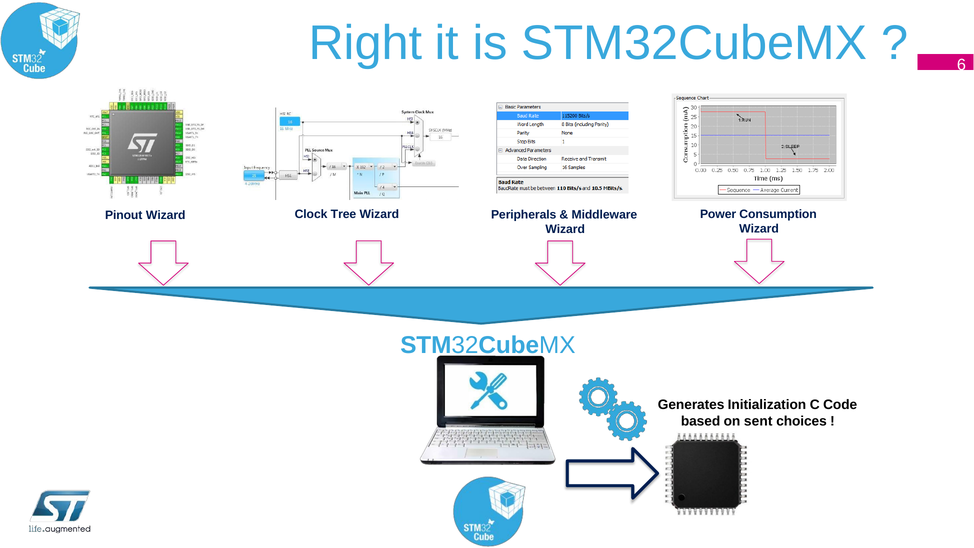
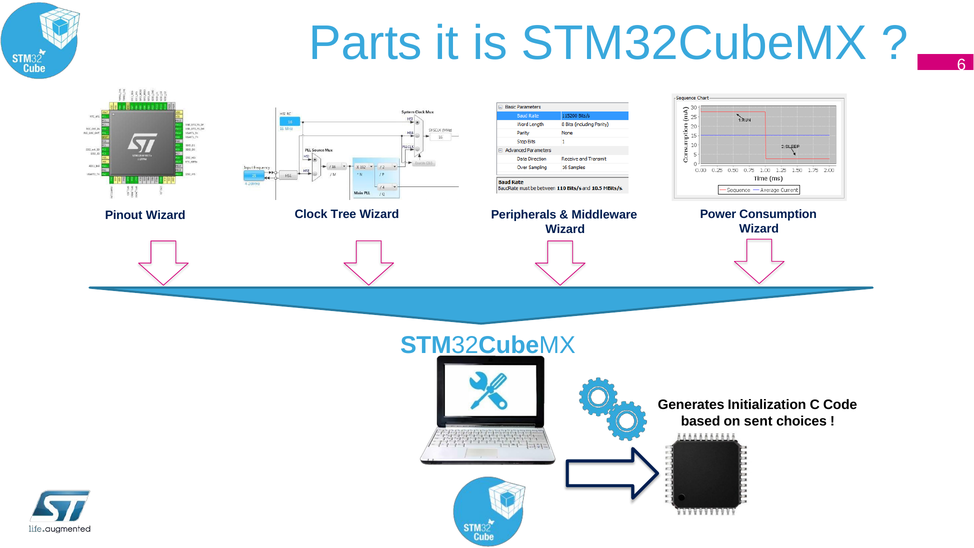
Right: Right -> Parts (366, 43)
